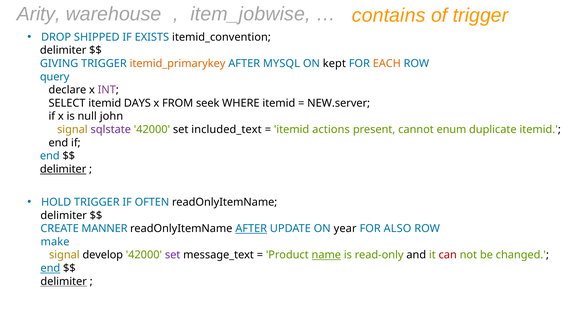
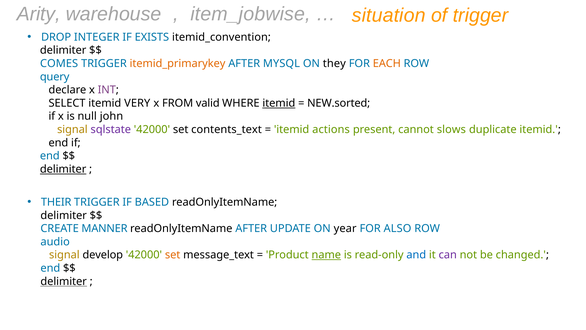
contains: contains -> situation (389, 15)
SHIPPED: SHIPPED -> INTEGER (97, 37)
GIVING: GIVING -> COMES (59, 63)
kept: kept -> they (334, 63)
DAYS: DAYS -> VERY (137, 103)
seek: seek -> valid (208, 103)
itemid underline: none -> present (279, 103)
NEW.server: NEW.server -> NEW.sorted (339, 103)
included_text: included_text -> contents_text (227, 129)
enum: enum -> slows (451, 129)
HOLD: HOLD -> THEIR (56, 202)
OFTEN: OFTEN -> BASED (152, 202)
AFTER underline: present -> none (251, 228)
make: make -> audio (55, 242)
set colour: purple -> orange (173, 255)
and colour: black -> blue (416, 255)
can colour: red -> purple (448, 255)
end underline: present -> none (50, 268)
